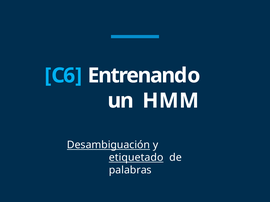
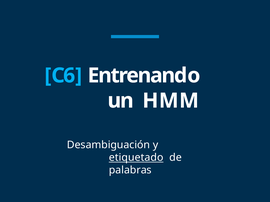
Desambiguación underline: present -> none (108, 145)
